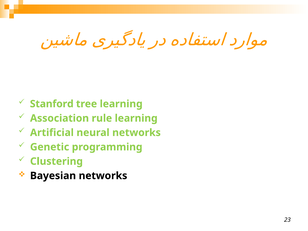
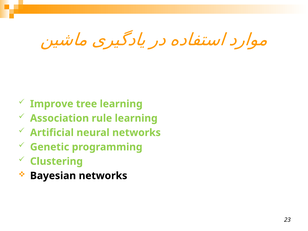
Stanford: Stanford -> Improve (52, 104)
